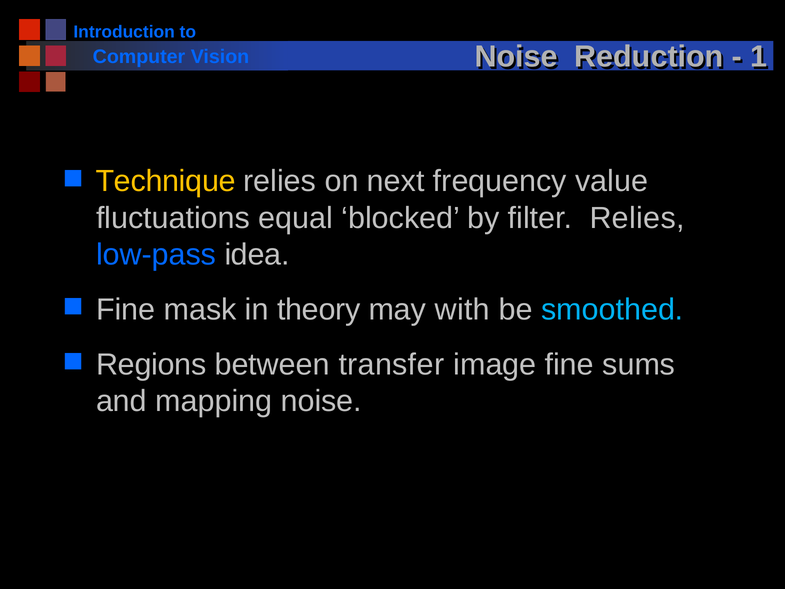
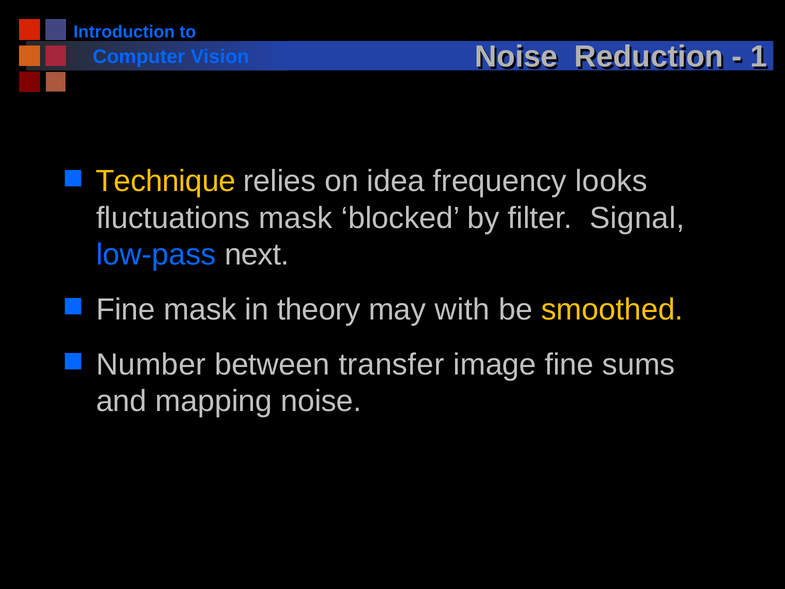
next: next -> idea (396, 181)
value: value -> looks (611, 181)
fluctuations equal: equal -> mask (296, 218)
filter Relies: Relies -> Signal (637, 218)
idea: idea -> next (257, 255)
smoothed colour: light blue -> yellow (612, 310)
Regions: Regions -> Number (151, 365)
